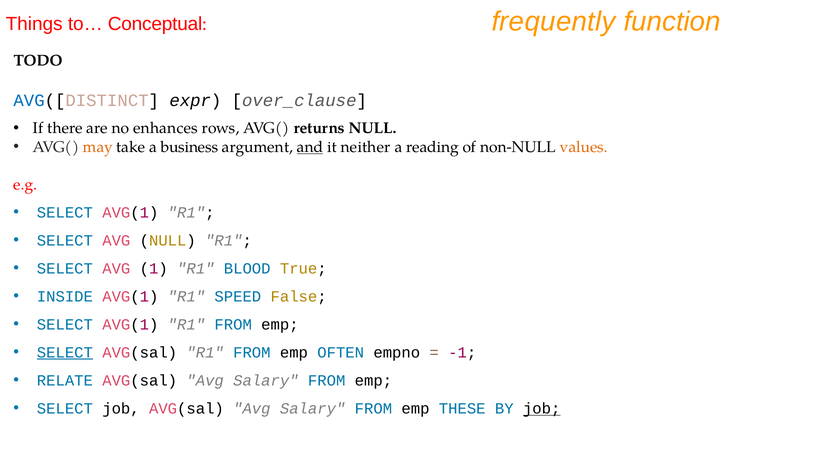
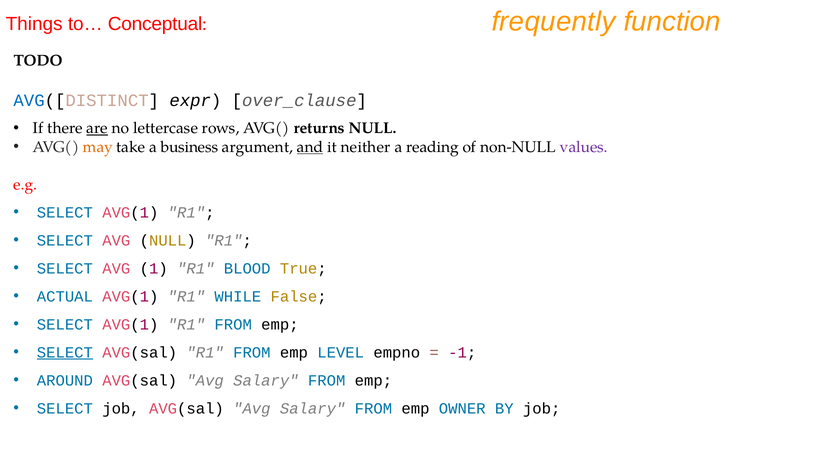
are underline: none -> present (97, 128)
enhances: enhances -> lettercase (166, 128)
values colour: orange -> purple (584, 147)
INSIDE: INSIDE -> ACTUAL (65, 297)
SPEED: SPEED -> WHILE (238, 297)
OFTEN: OFTEN -> LEVEL (341, 353)
RELATE: RELATE -> AROUND (65, 381)
THESE: THESE -> OWNER (462, 409)
job underline: present -> none (542, 409)
